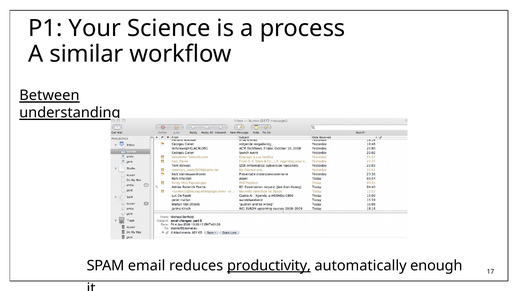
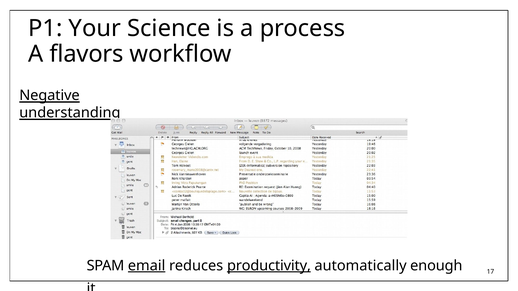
similar: similar -> flavors (87, 54)
Between: Between -> Negative (49, 95)
email underline: none -> present (147, 266)
